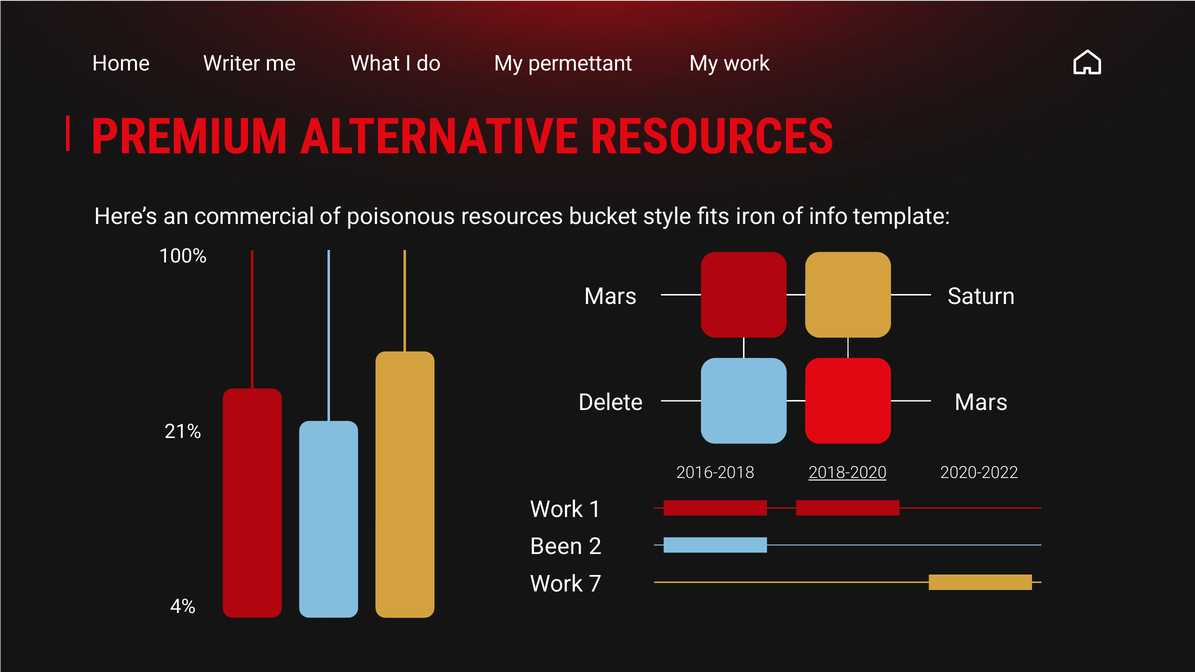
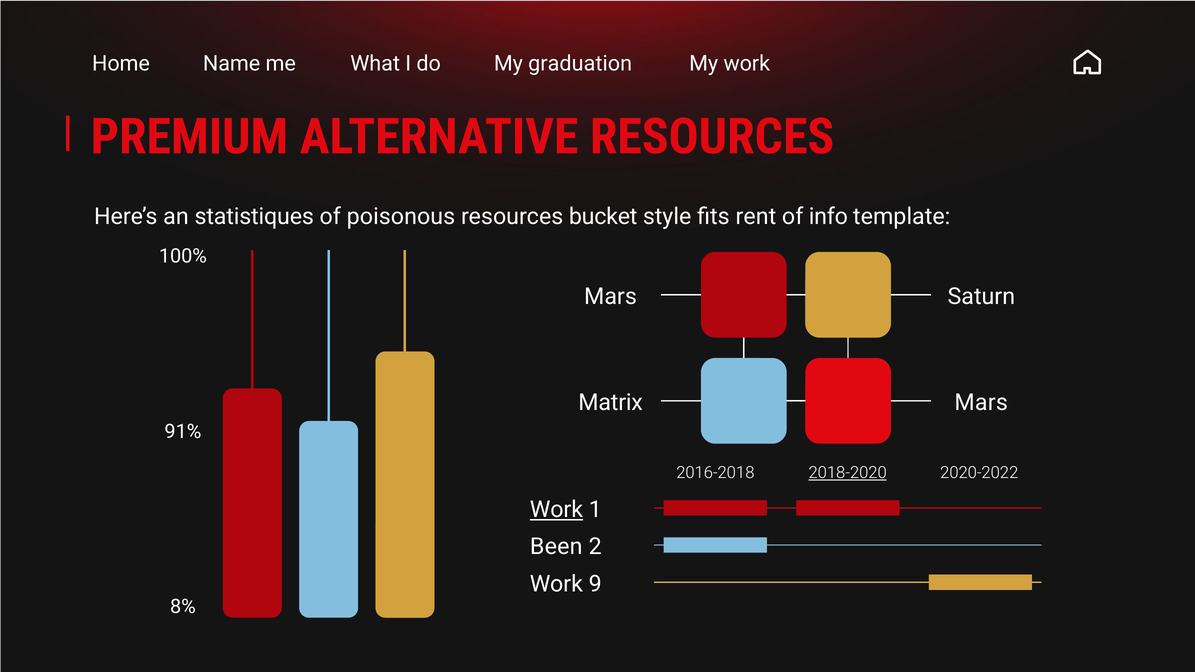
Writer: Writer -> Name (232, 63)
permettant: permettant -> graduation (580, 63)
commercial: commercial -> statistiques (254, 217)
iron: iron -> rent (756, 217)
Delete: Delete -> Matrix (611, 403)
21%: 21% -> 91% (183, 432)
Work underline: none -> present (556, 510)
7: 7 -> 9 (595, 584)
4%: 4% -> 8% (183, 607)
